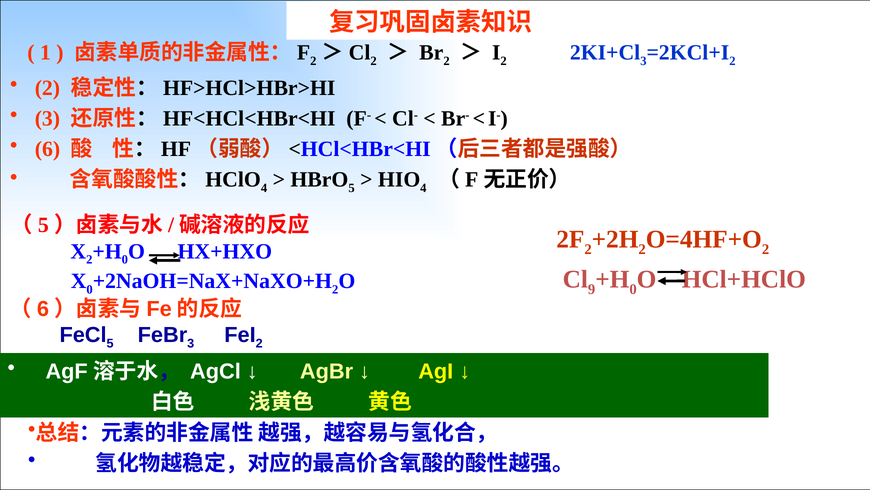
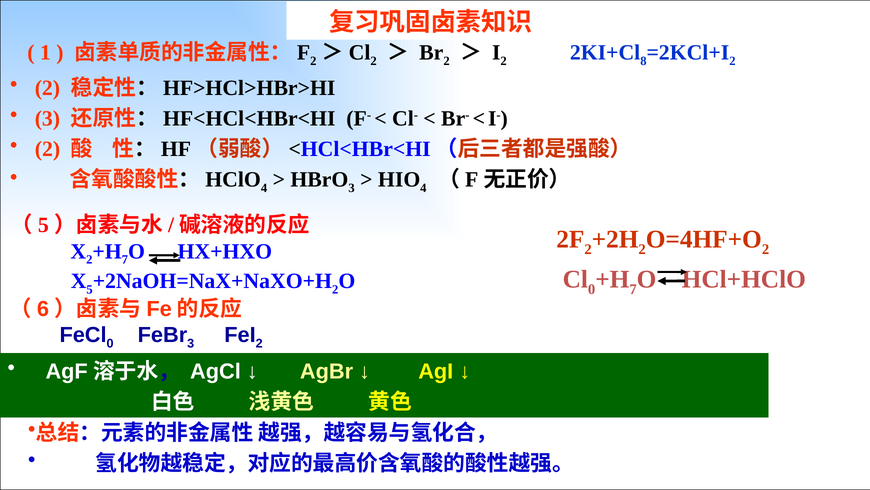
3: 3 -> 8 (643, 61)
6: 6 -> 2 (47, 149)
5: 5 -> 3 (352, 188)
0: 0 -> 7 (125, 260)
9: 9 -> 0 (592, 289)
0: 0 -> 7 (633, 289)
0: 0 -> 5 (90, 289)
5: 5 -> 0 (110, 343)
